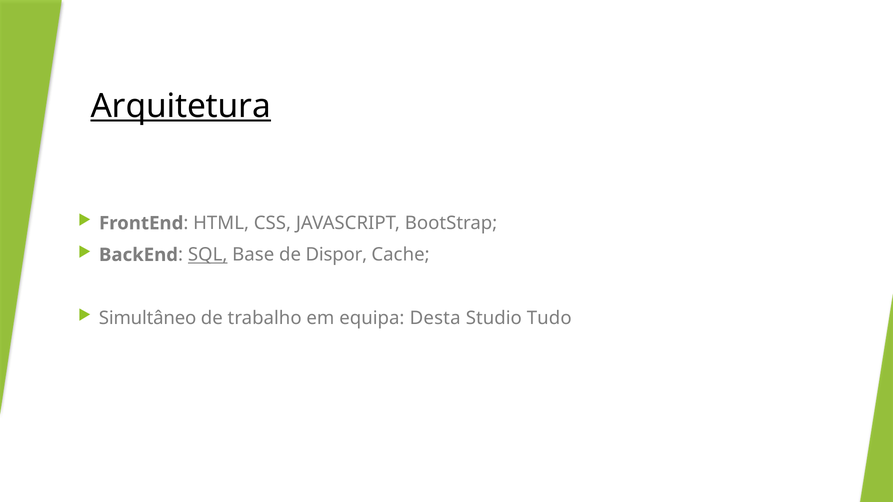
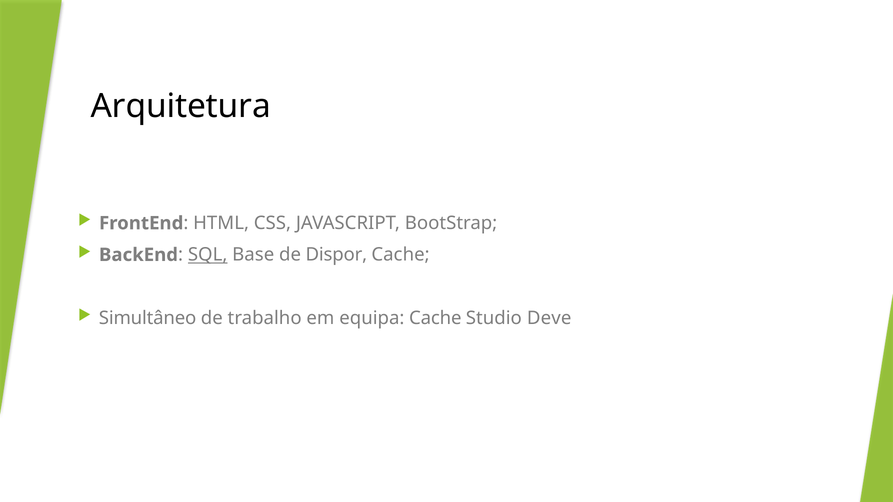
Arquitetura underline: present -> none (181, 106)
equipa Desta: Desta -> Cache (435, 318)
Tudo: Tudo -> Deve (549, 318)
